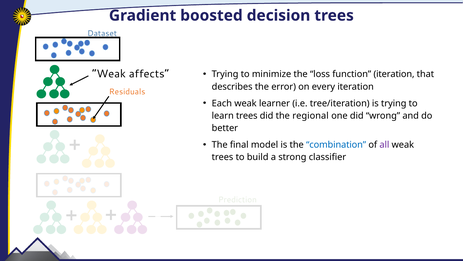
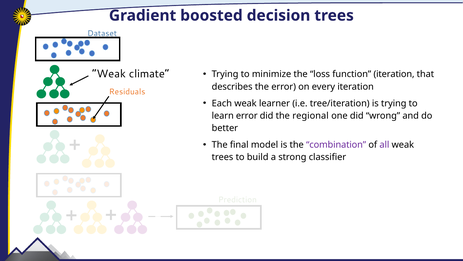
affects: affects -> climate (149, 74)
learn trees: trees -> error (247, 116)
combination colour: blue -> purple (336, 145)
